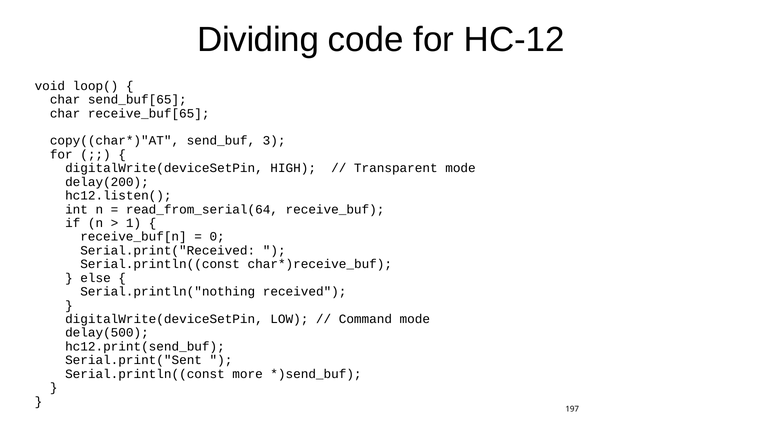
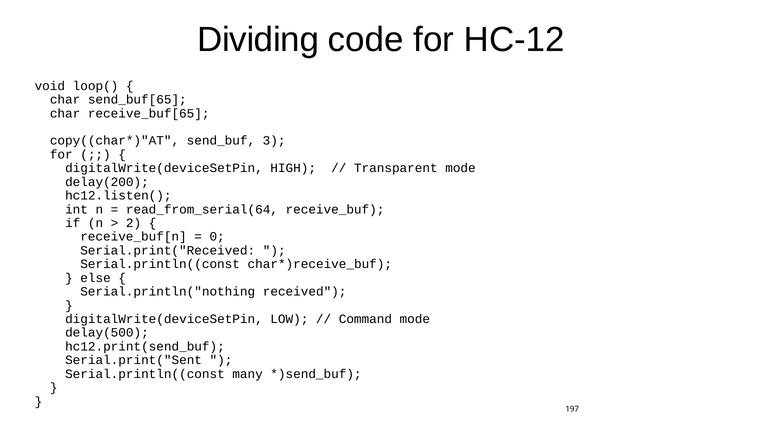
1: 1 -> 2 (134, 223)
more: more -> many (248, 374)
